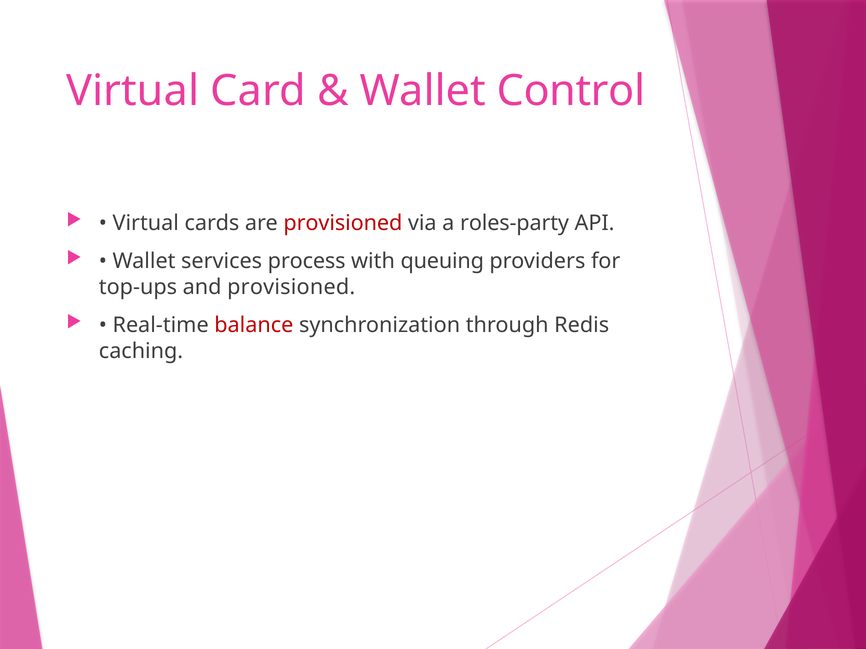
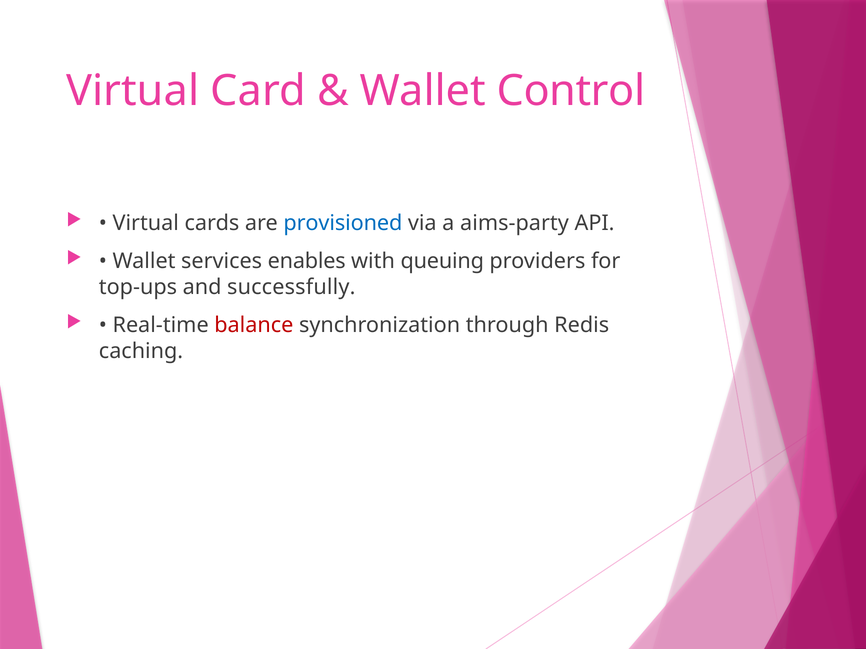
provisioned colour: red -> blue (343, 223)
roles-party: roles-party -> aims-party (514, 223)
process: process -> enables (307, 261)
and provisioned: provisioned -> successfully (291, 287)
